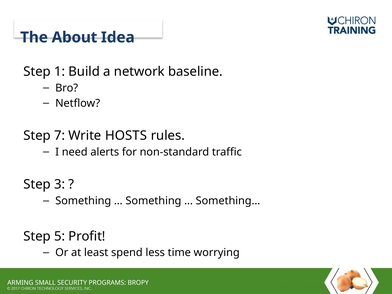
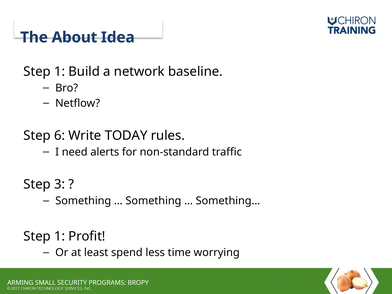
7: 7 -> 6 (60, 136)
HOSTS: HOSTS -> TODAY (126, 136)
5: 5 -> 1 (60, 236)
